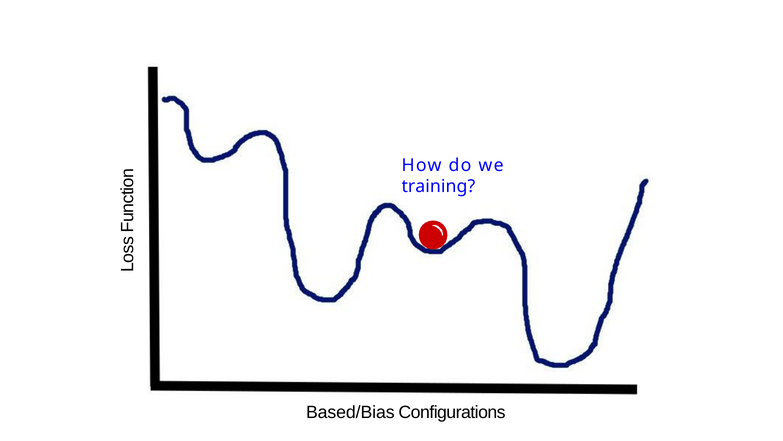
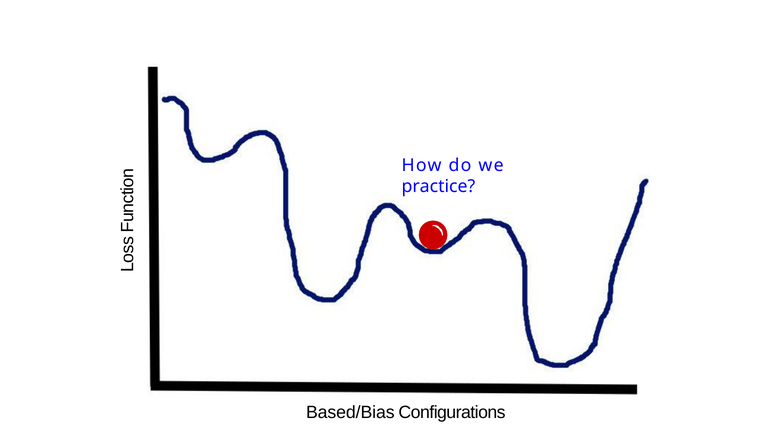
training: training -> practice (438, 186)
